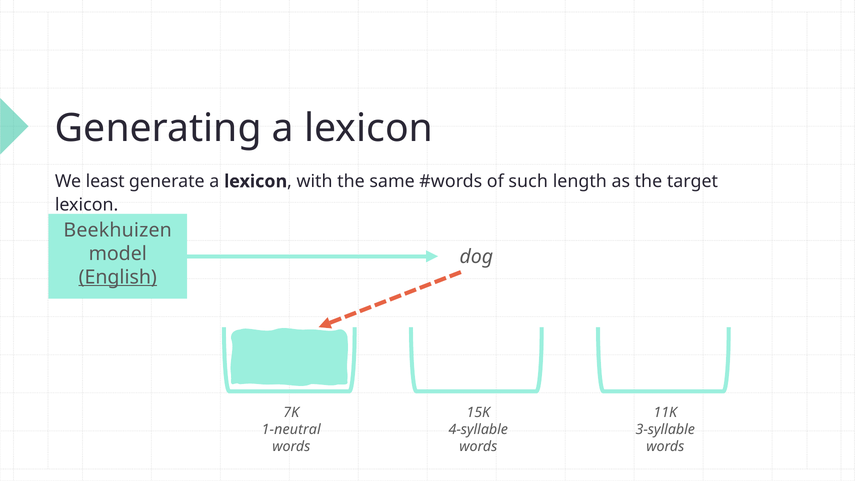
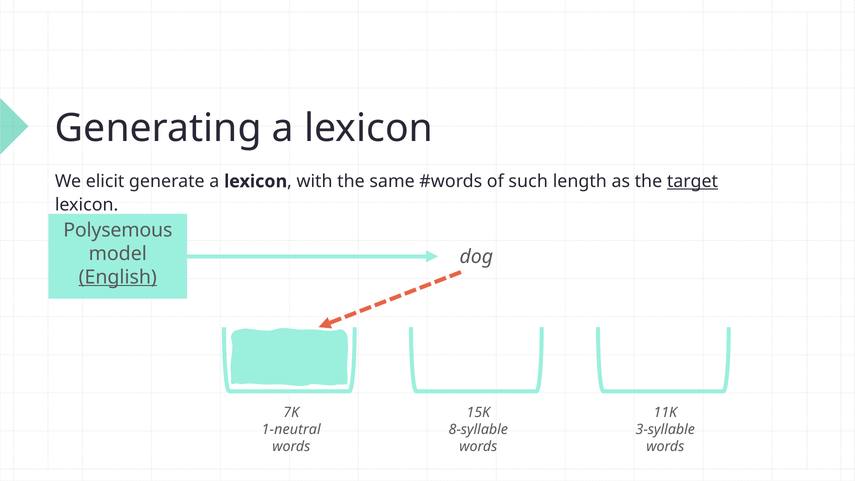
least: least -> elicit (105, 181)
target underline: none -> present (692, 181)
Beekhuizen: Beekhuizen -> Polysemous (118, 230)
4-syllable: 4-syllable -> 8-syllable (478, 430)
